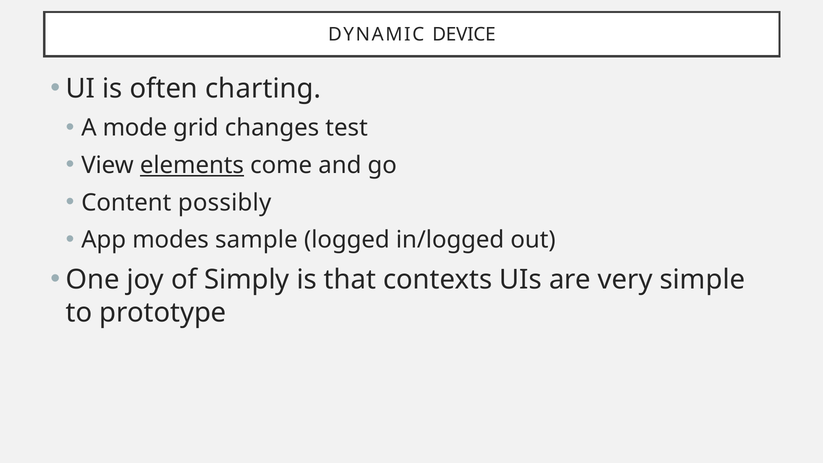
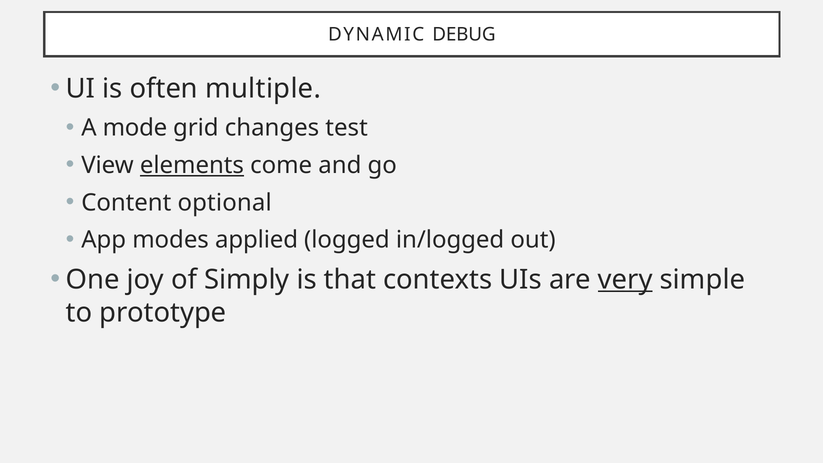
DEVICE: DEVICE -> DEBUG (464, 34)
charting: charting -> multiple (263, 89)
possibly: possibly -> optional (225, 203)
sample: sample -> applied (257, 240)
very underline: none -> present (625, 280)
